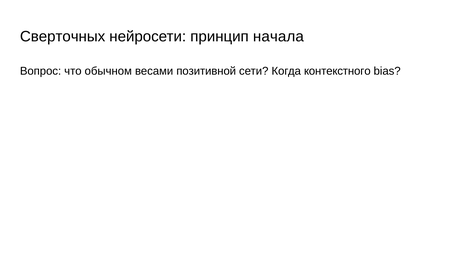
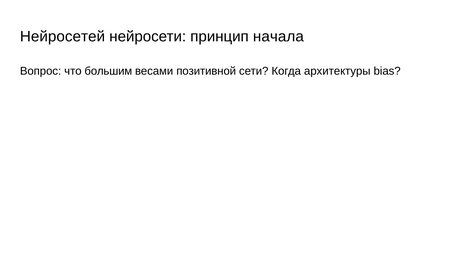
Сверточных: Сверточных -> Нейросетей (63, 37)
обычном: обычном -> большим (108, 71)
контекстного: контекстного -> архитектуры (337, 71)
